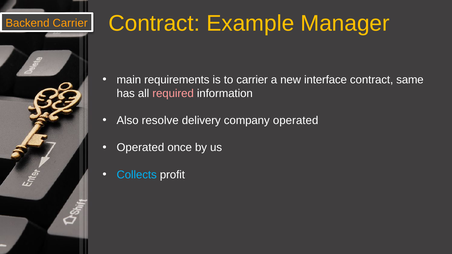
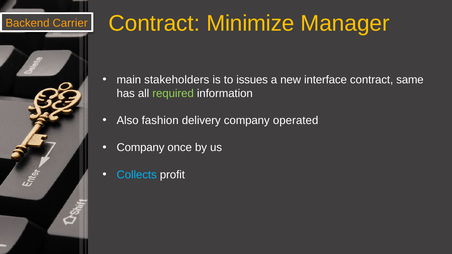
Example: Example -> Minimize (250, 23)
requirements: requirements -> stakeholders (177, 80)
to carrier: carrier -> issues (252, 80)
required colour: pink -> light green (173, 94)
resolve: resolve -> fashion (160, 121)
Operated: Operated -> Company (141, 148)
